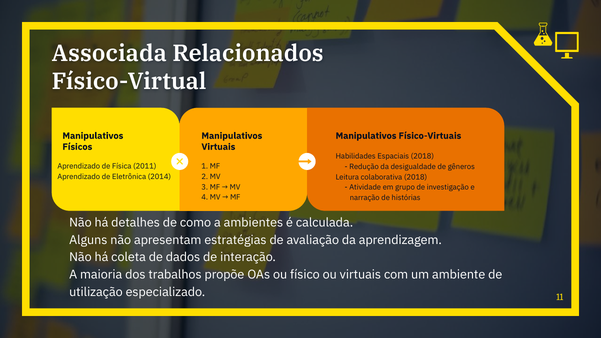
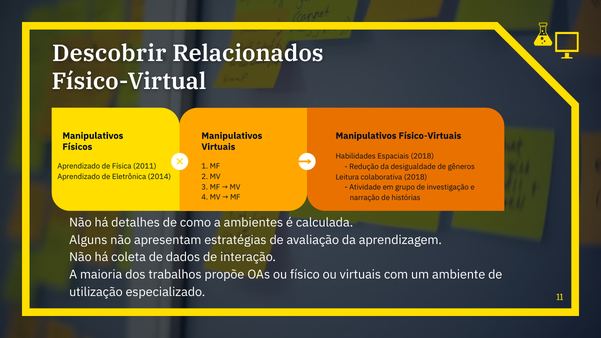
Associada: Associada -> Descobrir (109, 53)
